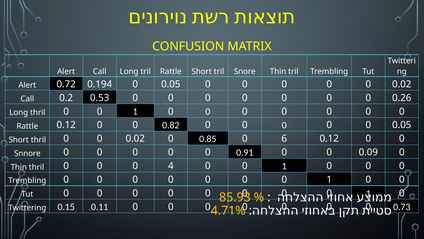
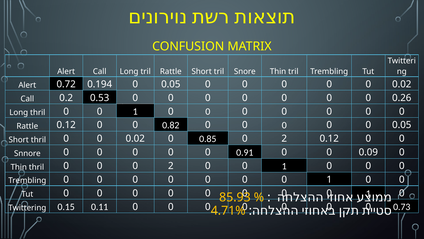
0.85 0 6: 6 -> 2 (284, 138)
0 0 4: 4 -> 2 (171, 166)
